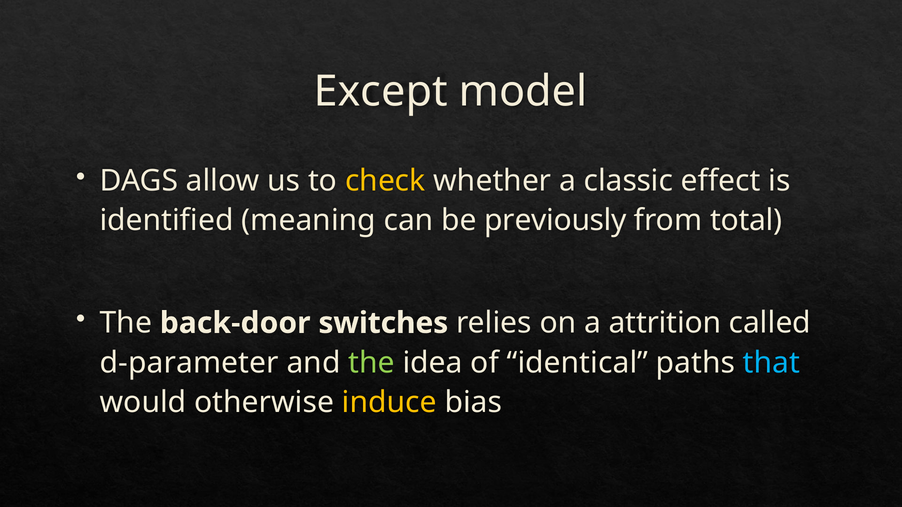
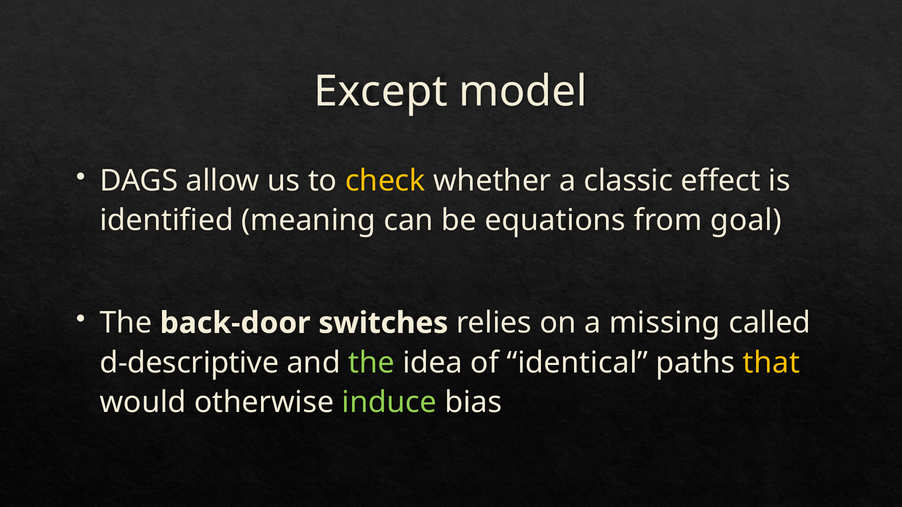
previously: previously -> equations (555, 220)
total: total -> goal (746, 220)
attrition: attrition -> missing (665, 323)
d-parameter: d-parameter -> d-descriptive (189, 363)
that colour: light blue -> yellow (772, 363)
induce colour: yellow -> light green (389, 403)
